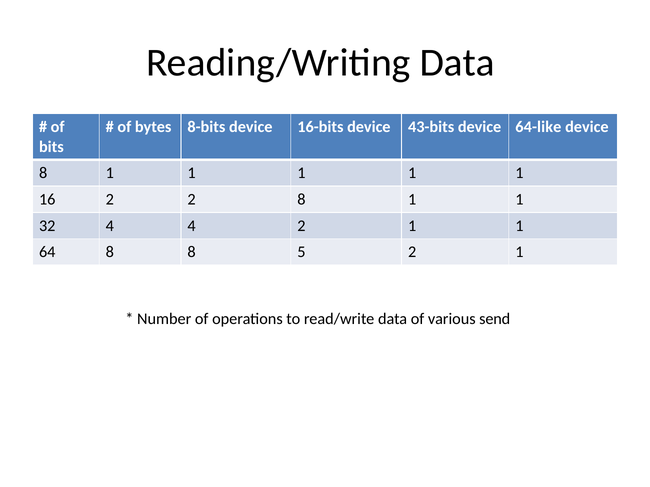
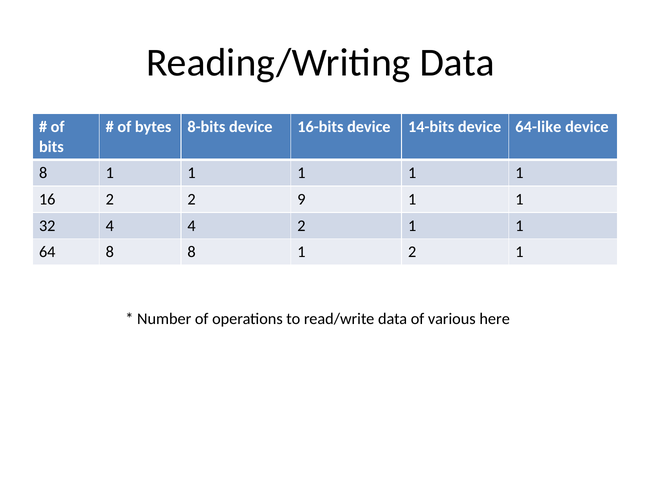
43-bits: 43-bits -> 14-bits (431, 127)
2 8: 8 -> 9 (301, 200)
8 8 5: 5 -> 1 (301, 252)
send: send -> here (495, 319)
